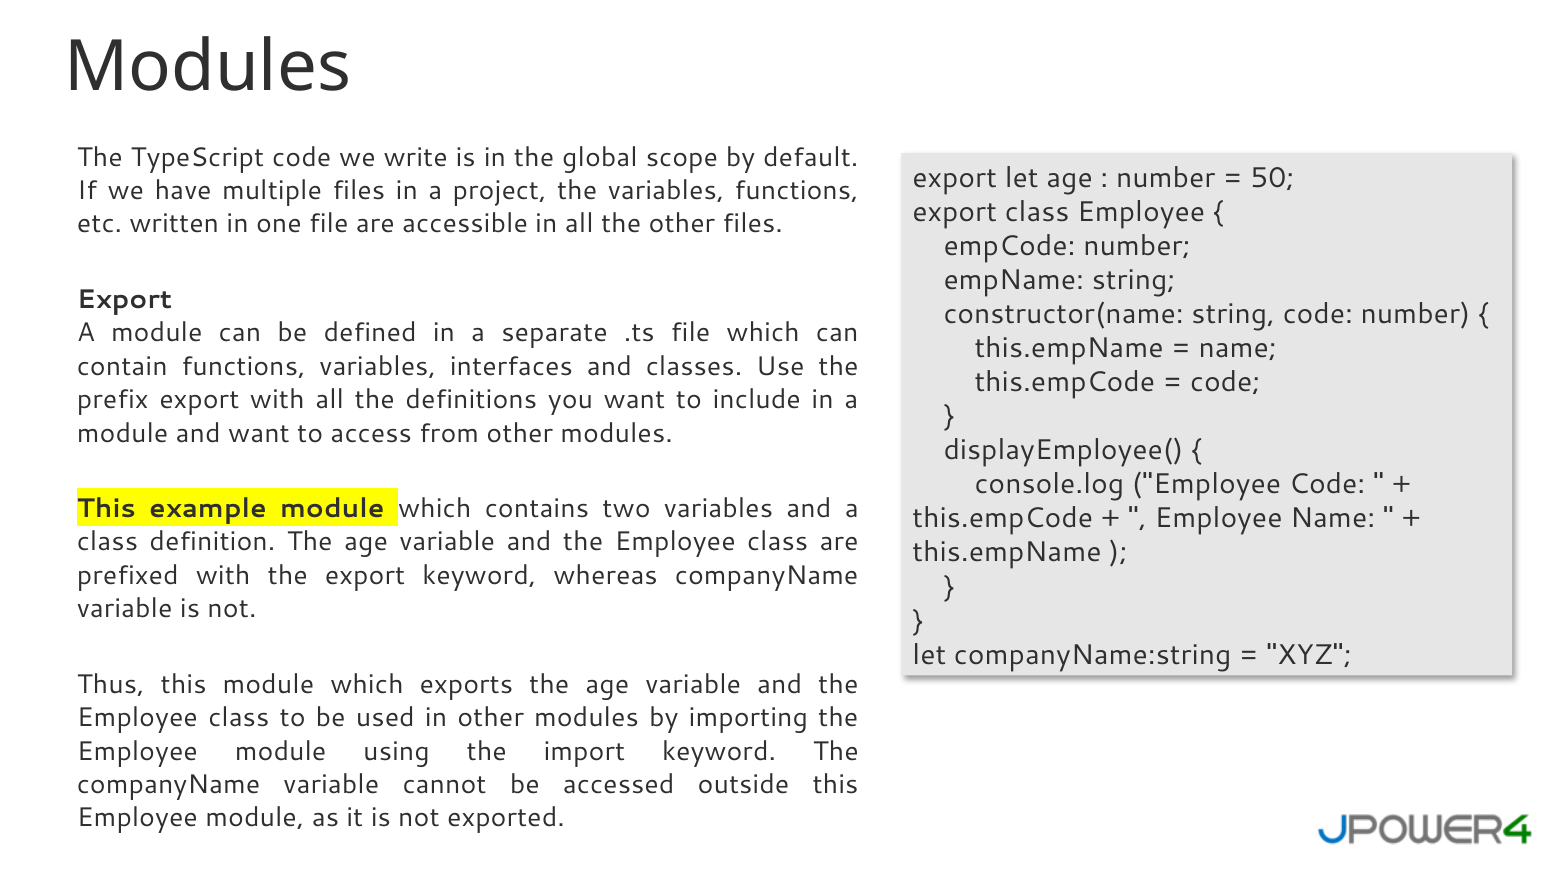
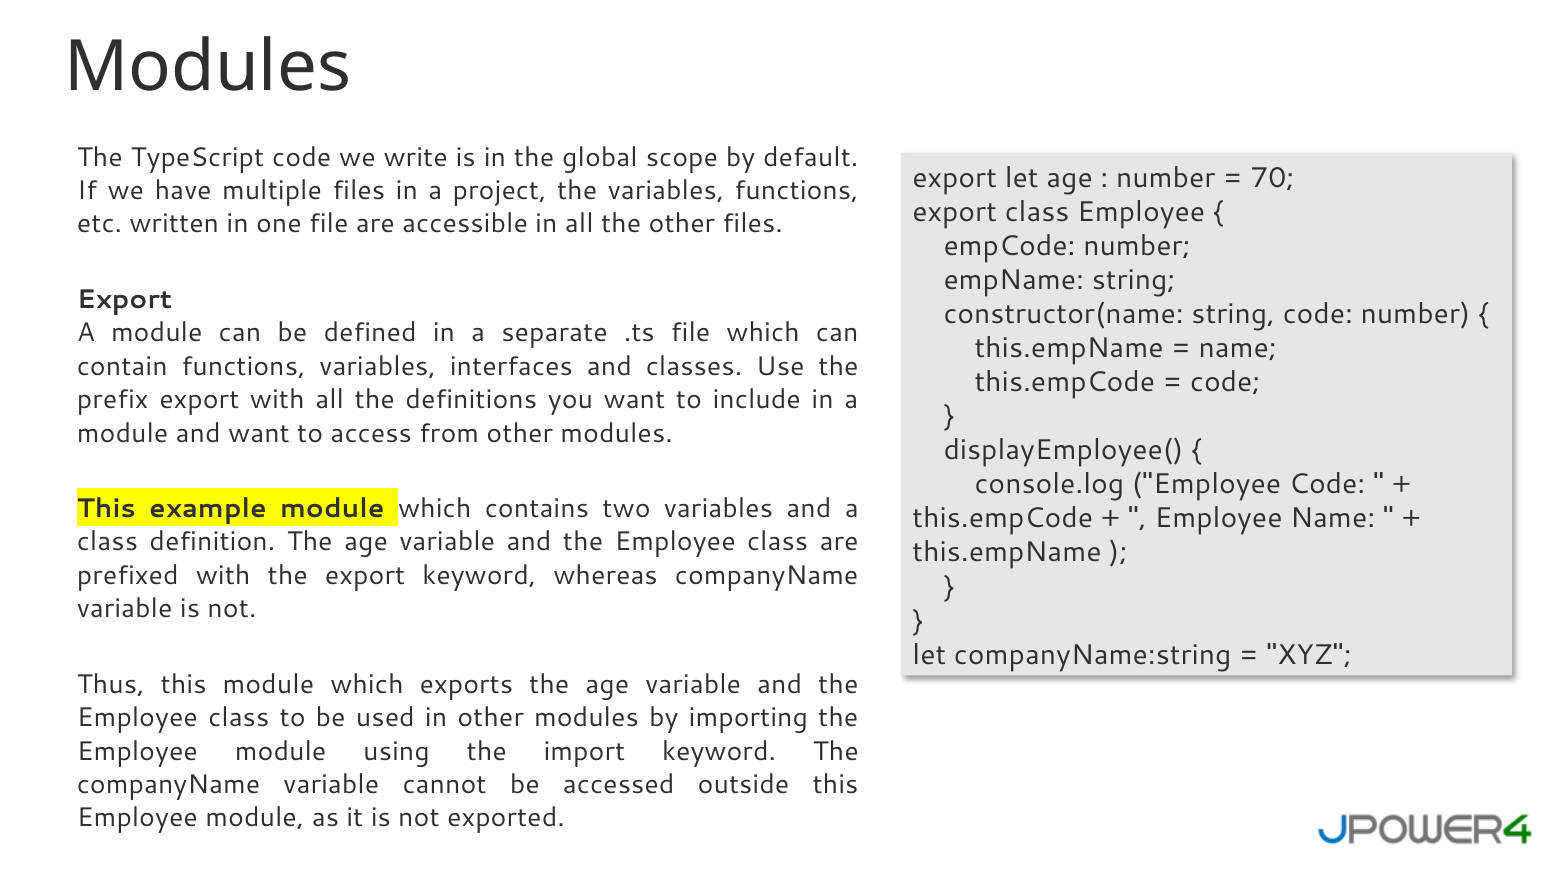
50: 50 -> 70 (1272, 178)
